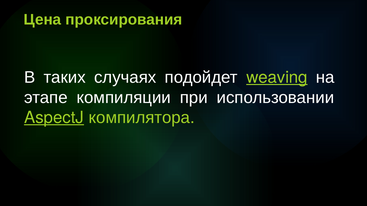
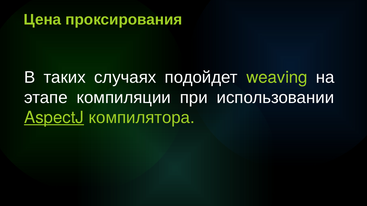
weaving underline: present -> none (277, 78)
